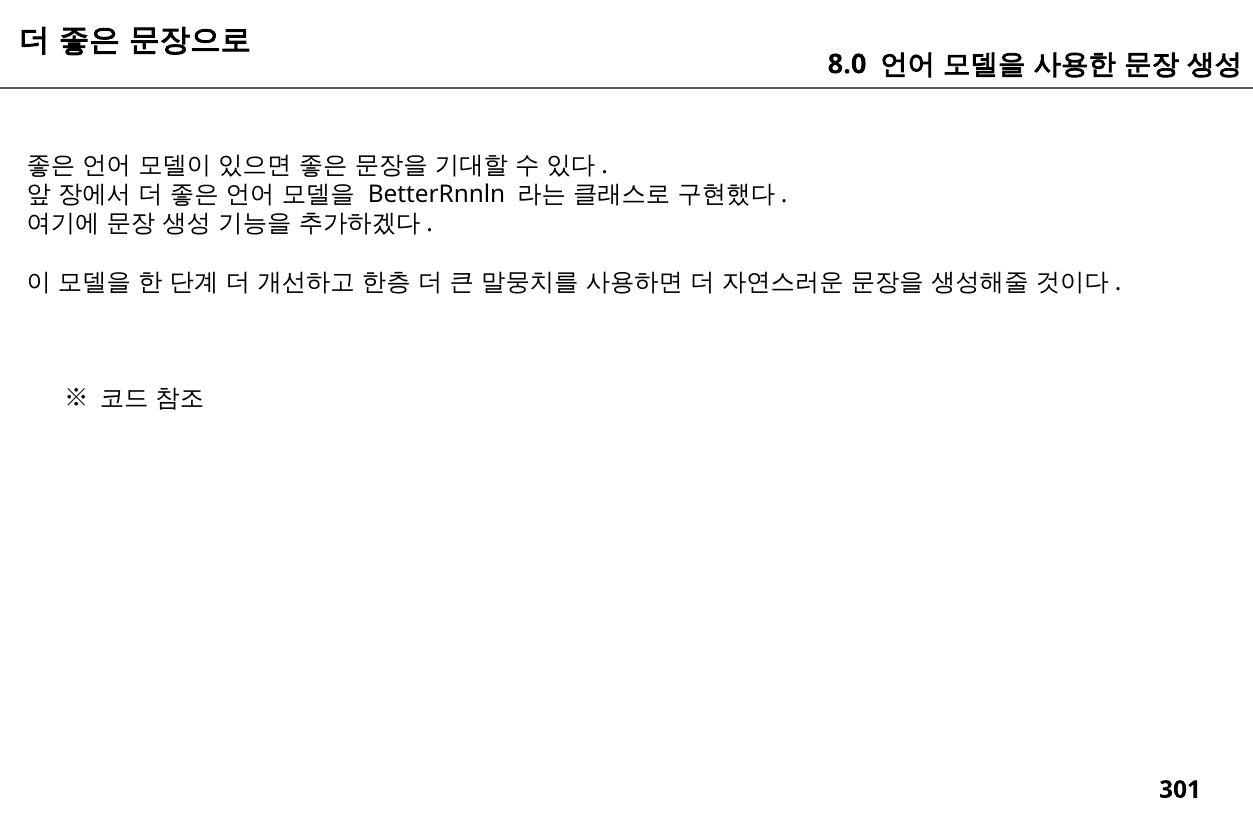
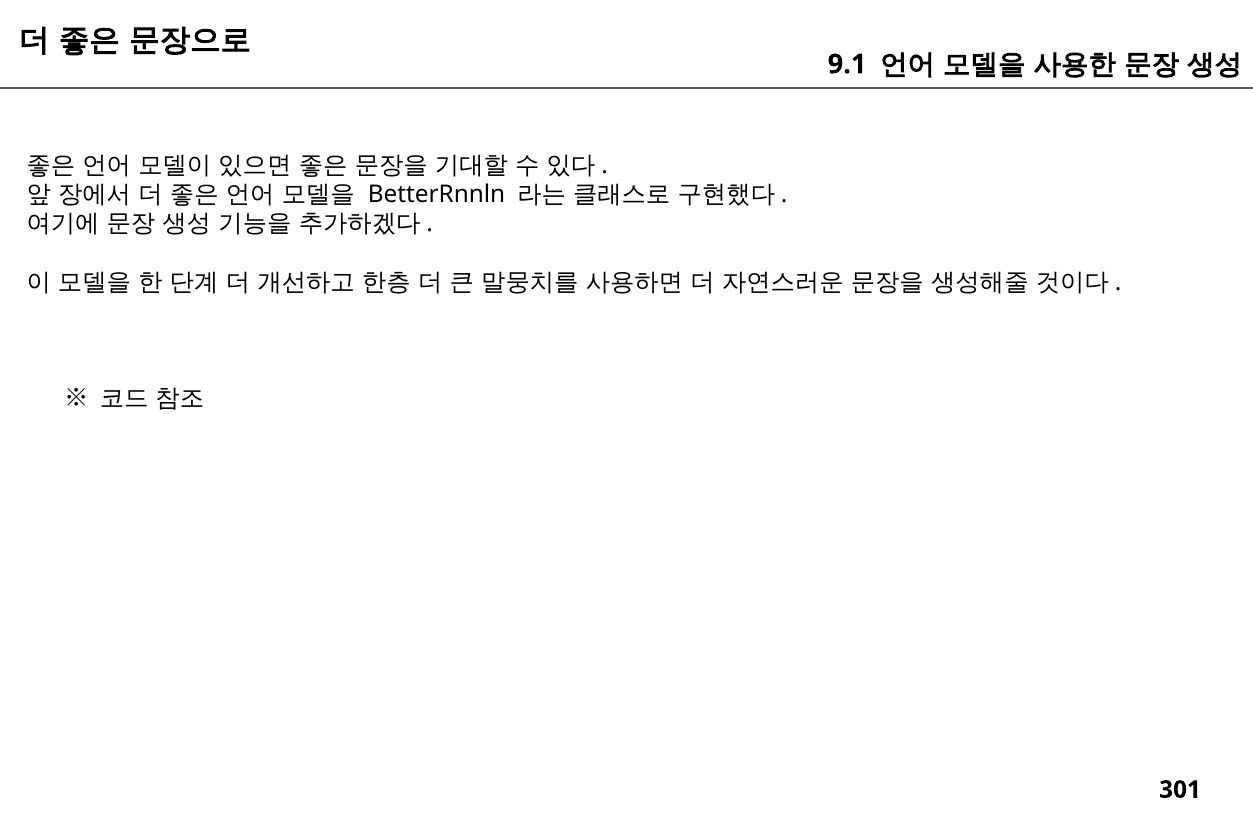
8.0: 8.0 -> 9.1 (847, 64)
